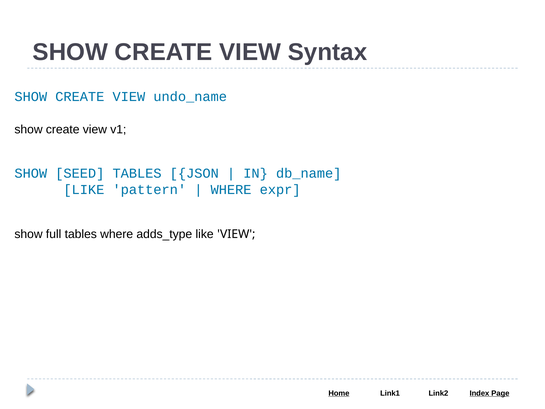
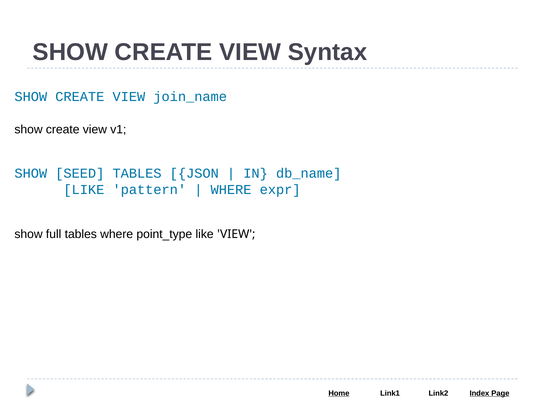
undo_name: undo_name -> join_name (190, 97)
adds_type: adds_type -> point_type (164, 234)
